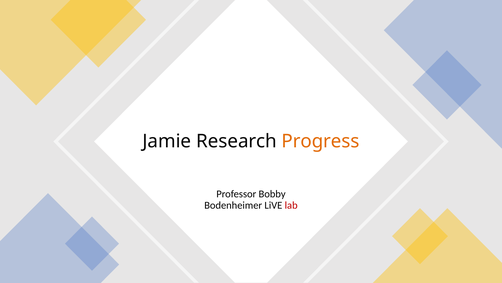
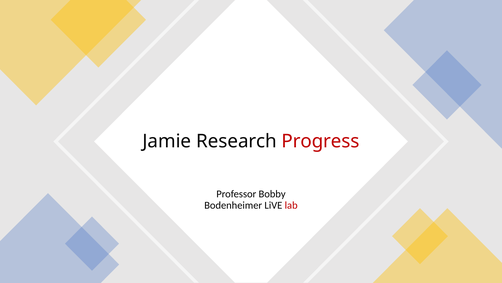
Progress colour: orange -> red (320, 141)
